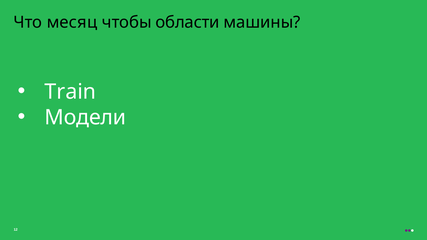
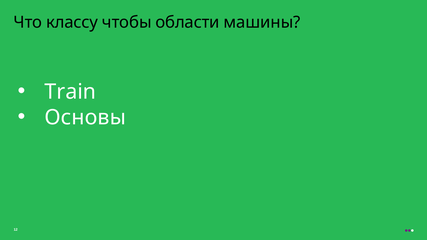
месяц: месяц -> классу (72, 22)
Модели: Модели -> Основы (85, 117)
